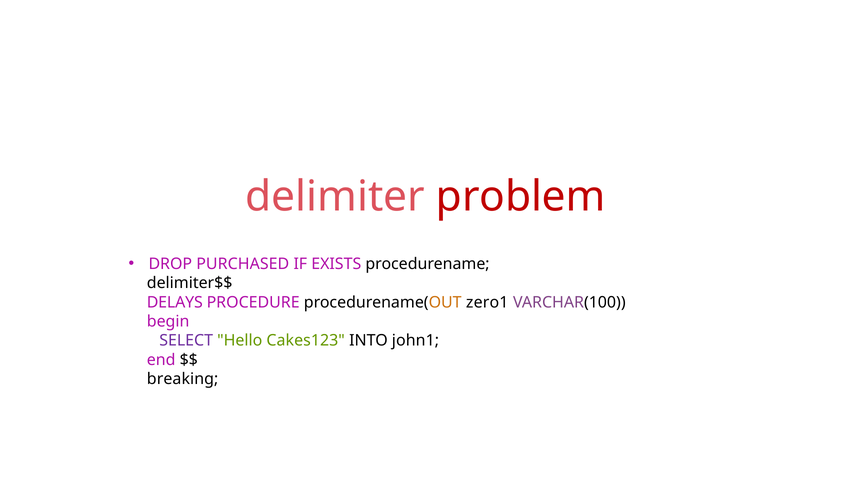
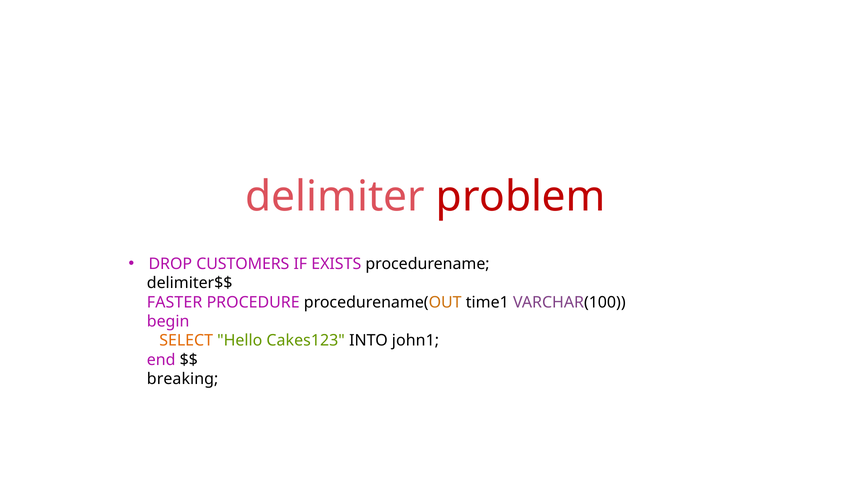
PURCHASED: PURCHASED -> CUSTOMERS (243, 264)
DELAYS: DELAYS -> FASTER (175, 302)
zero1: zero1 -> time1 (487, 302)
SELECT colour: purple -> orange (186, 340)
